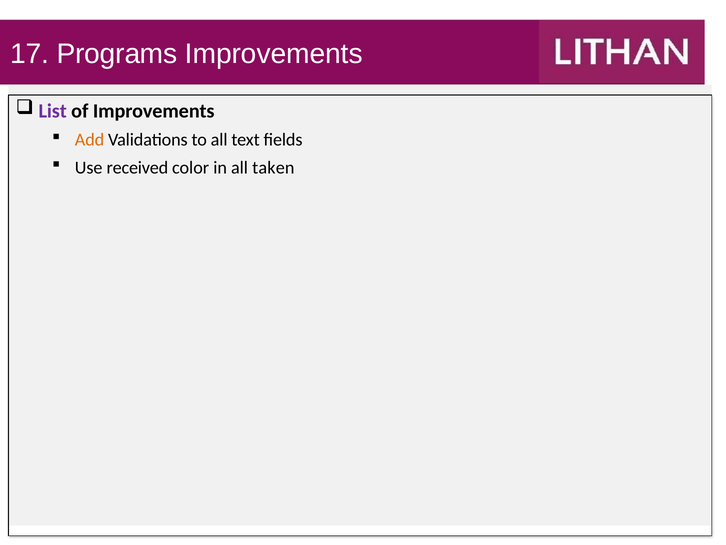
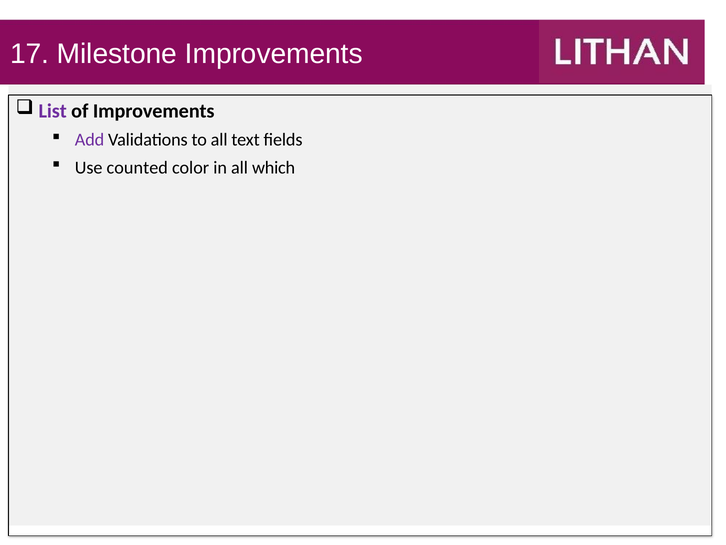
Programs: Programs -> Milestone (117, 54)
Add colour: orange -> purple (90, 140)
received: received -> counted (137, 168)
taken: taken -> which (274, 168)
